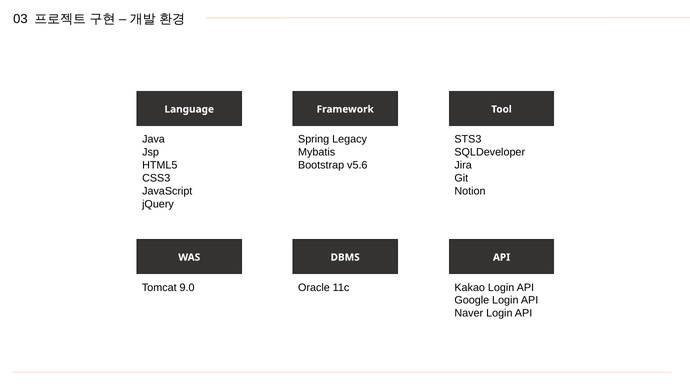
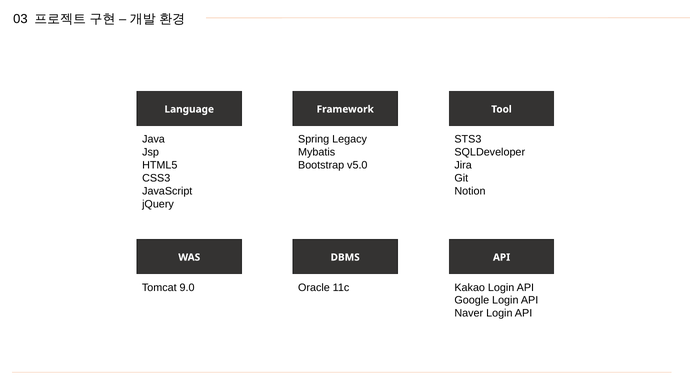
v5.6: v5.6 -> v5.0 (357, 165)
